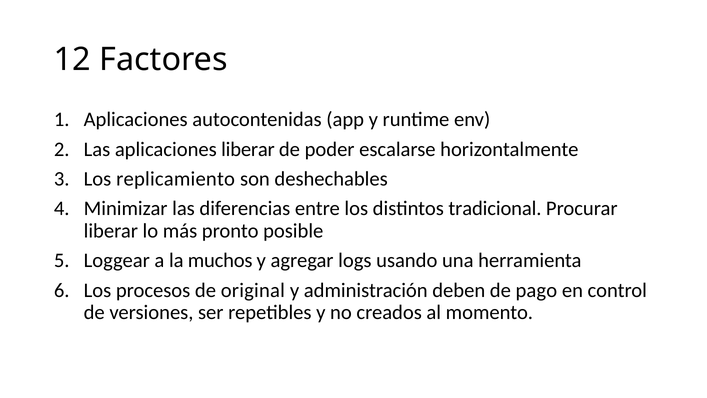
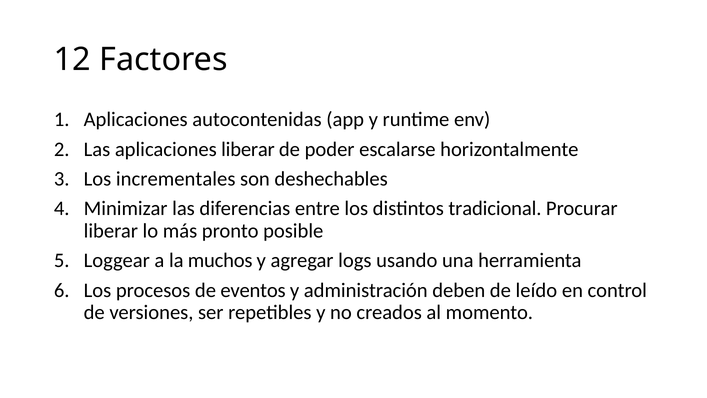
replicamiento: replicamiento -> incrementales (176, 179)
original: original -> eventos (253, 290)
pago: pago -> leído (536, 290)
